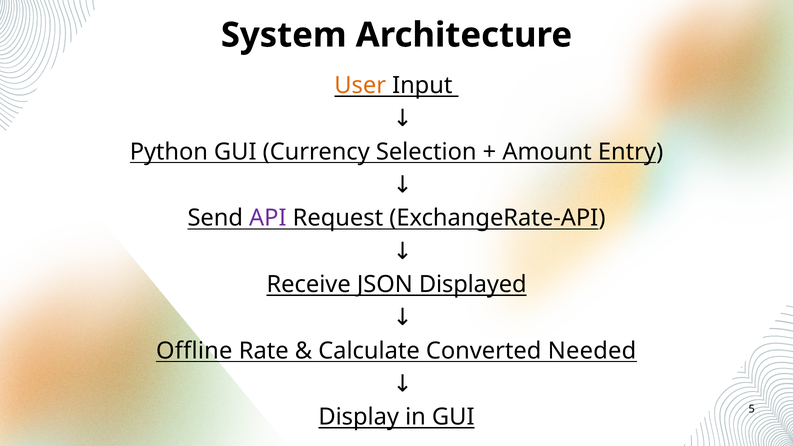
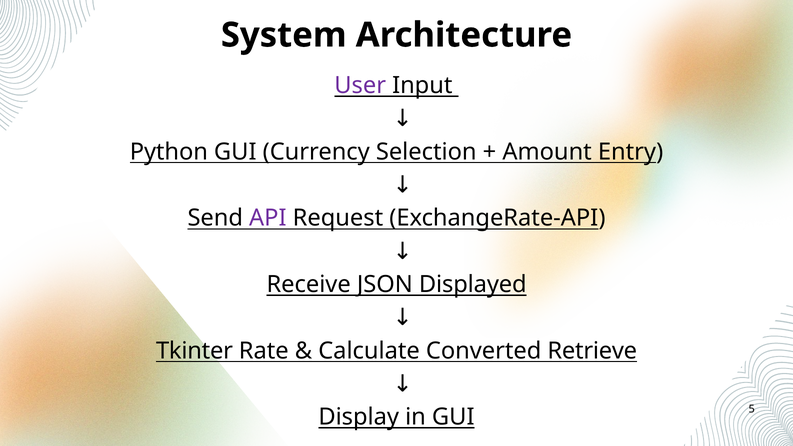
User colour: orange -> purple (360, 86)
Offline: Offline -> Tkinter (194, 351)
Needed: Needed -> Retrieve (592, 351)
